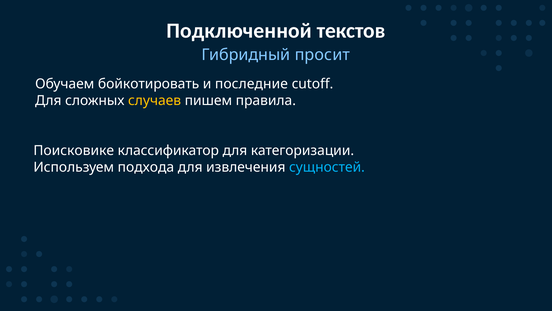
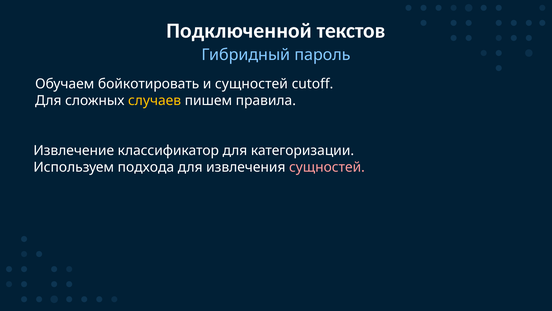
просит: просит -> пароль (323, 55)
и последние: последние -> сущностей (251, 84)
Поисковике: Поисковике -> Извлечение (74, 150)
сущностей colour: light blue -> pink (327, 167)
